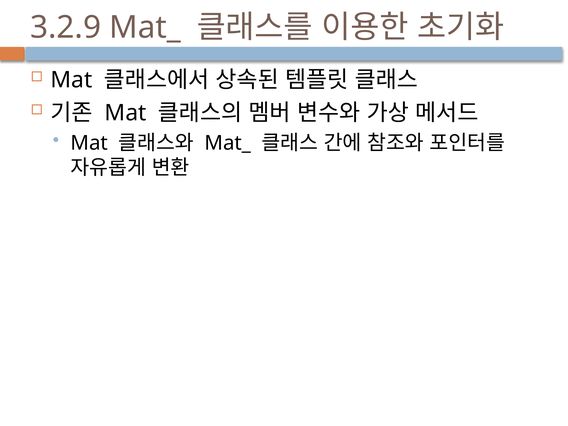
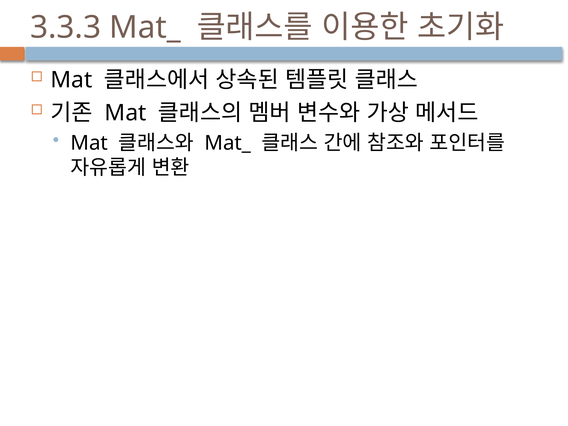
3.2.9: 3.2.9 -> 3.3.3 (66, 27)
